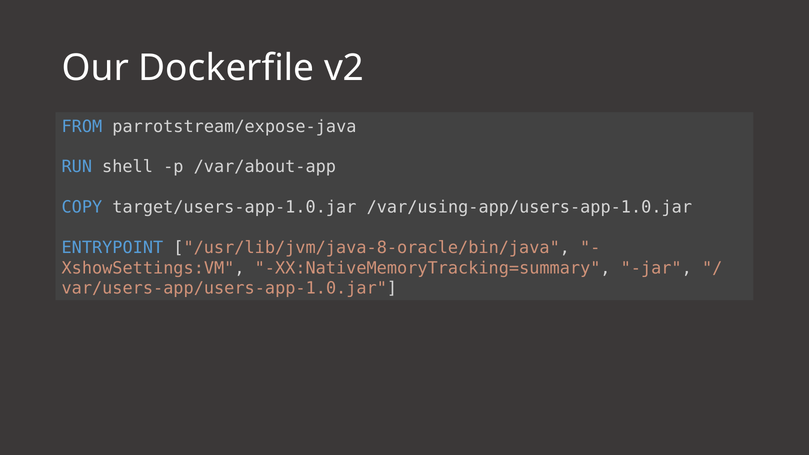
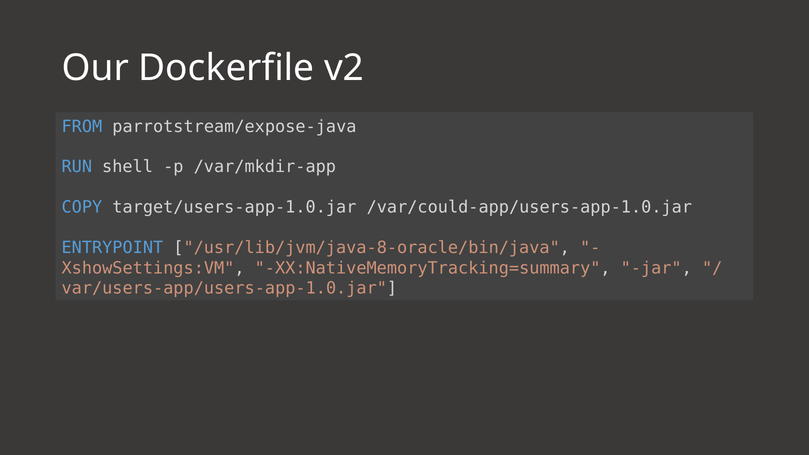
/var/about-app: /var/about-app -> /var/mkdir-app (265, 167)
/var/using-app/users-app-1.0.jar: /var/using-app/users-app-1.0.jar -> /var/could-app/users-app-1.0.jar (529, 207)
